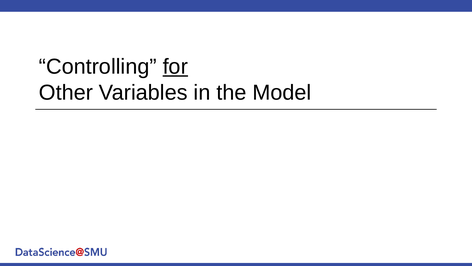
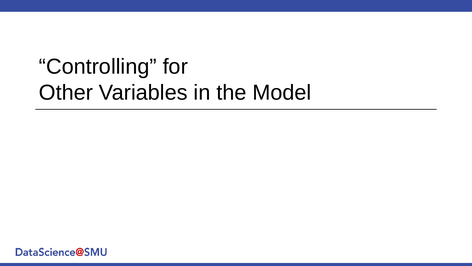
for underline: present -> none (175, 66)
